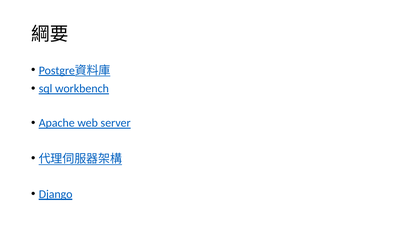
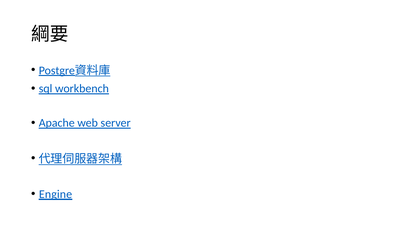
Django: Django -> Engine (56, 195)
